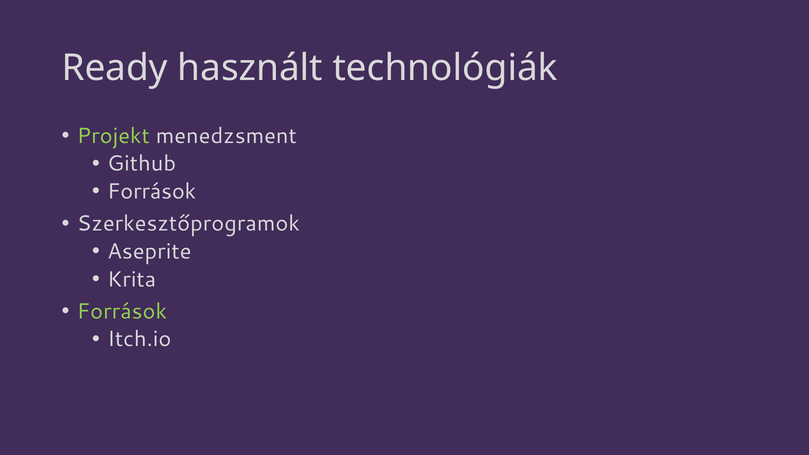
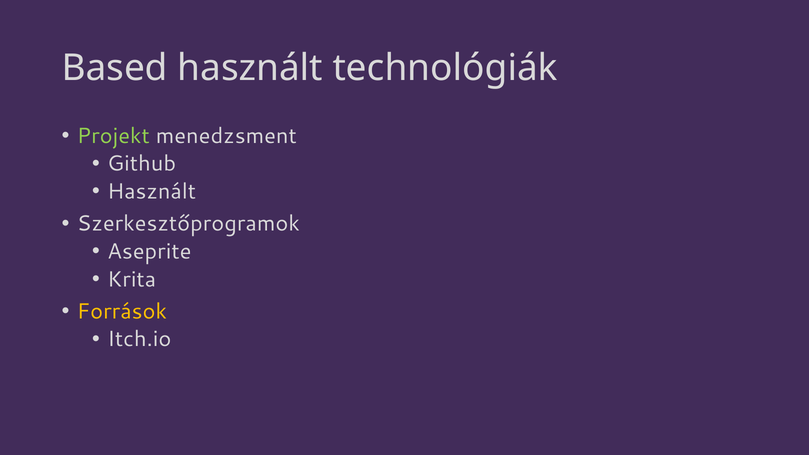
Ready: Ready -> Based (115, 68)
Források: Források -> Használt (152, 192)
Források colour: light green -> yellow (122, 311)
